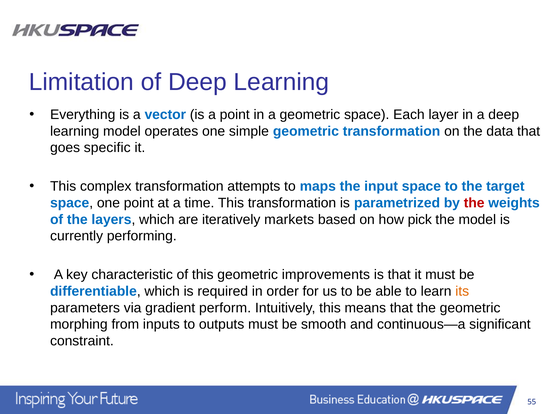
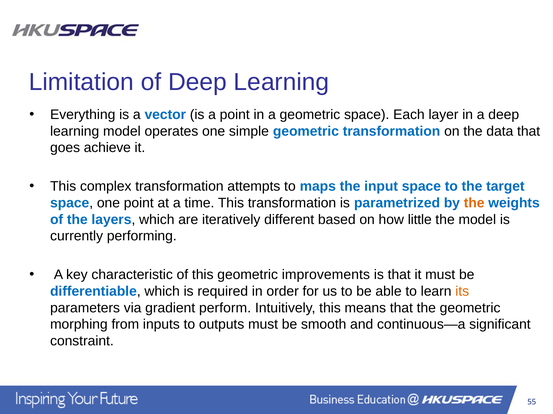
specific: specific -> achieve (107, 148)
the colour: red -> orange (474, 203)
markets: markets -> different (289, 220)
pick: pick -> little (420, 220)
